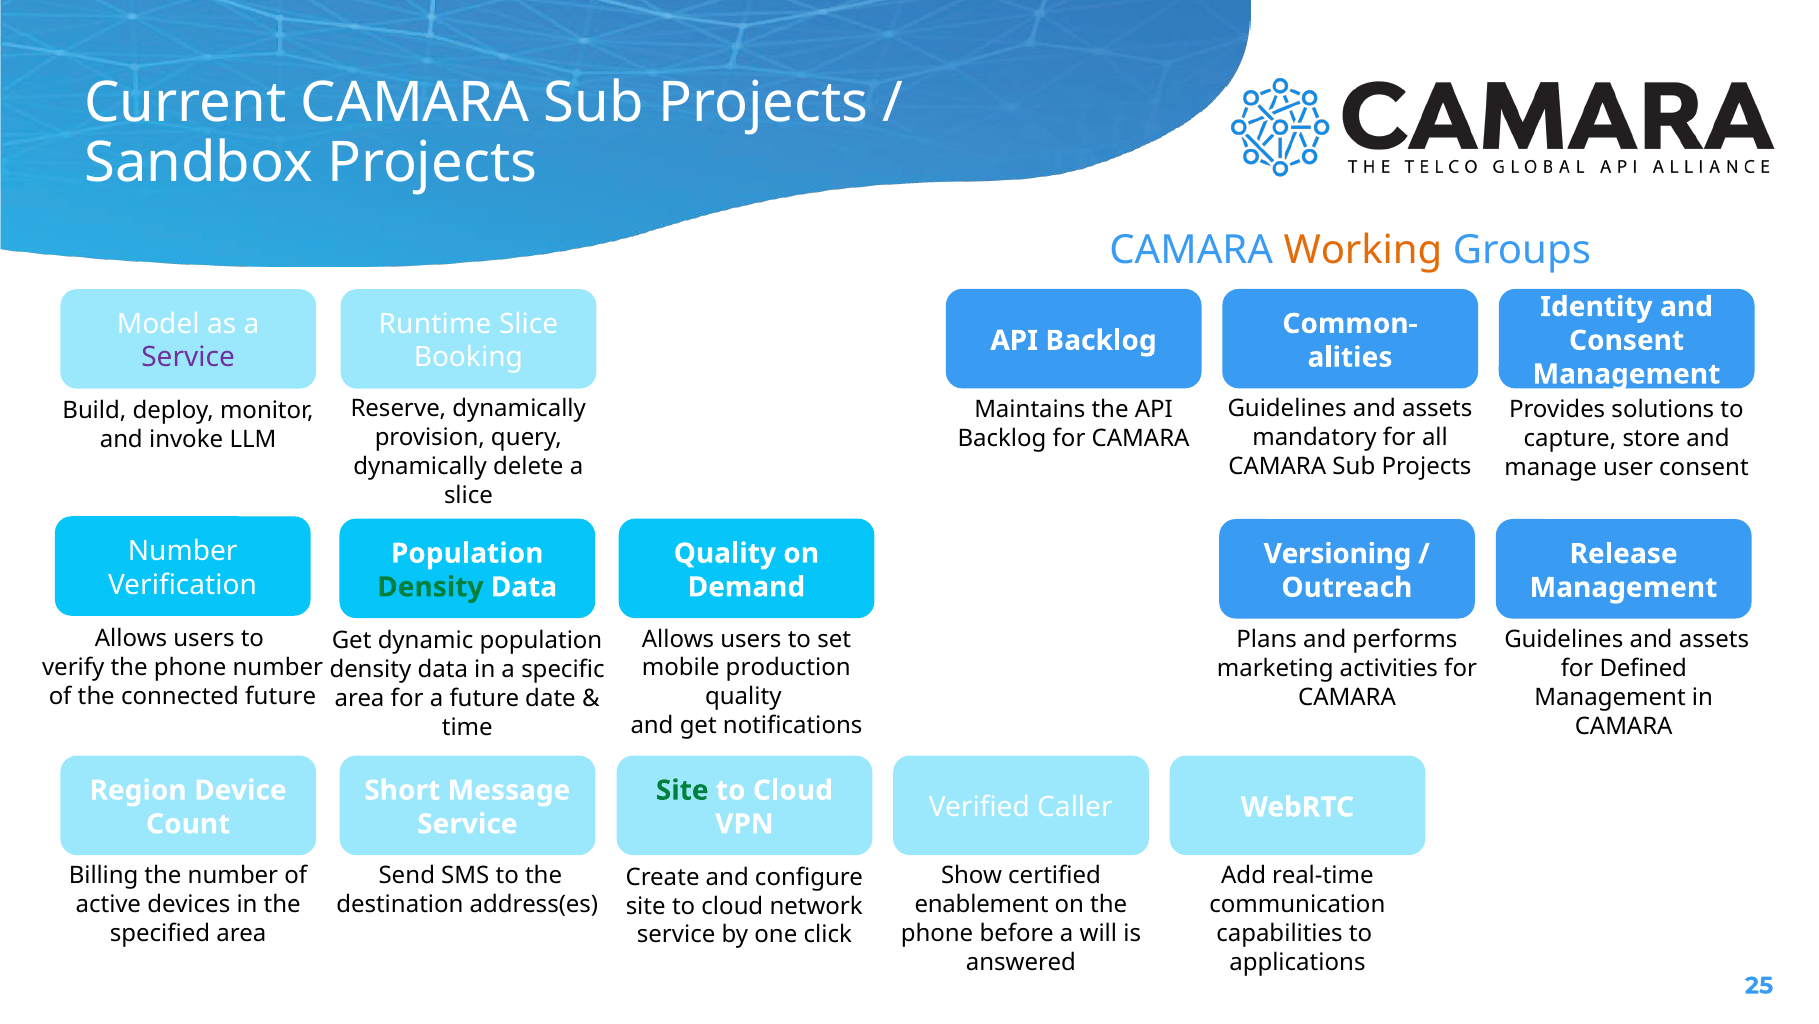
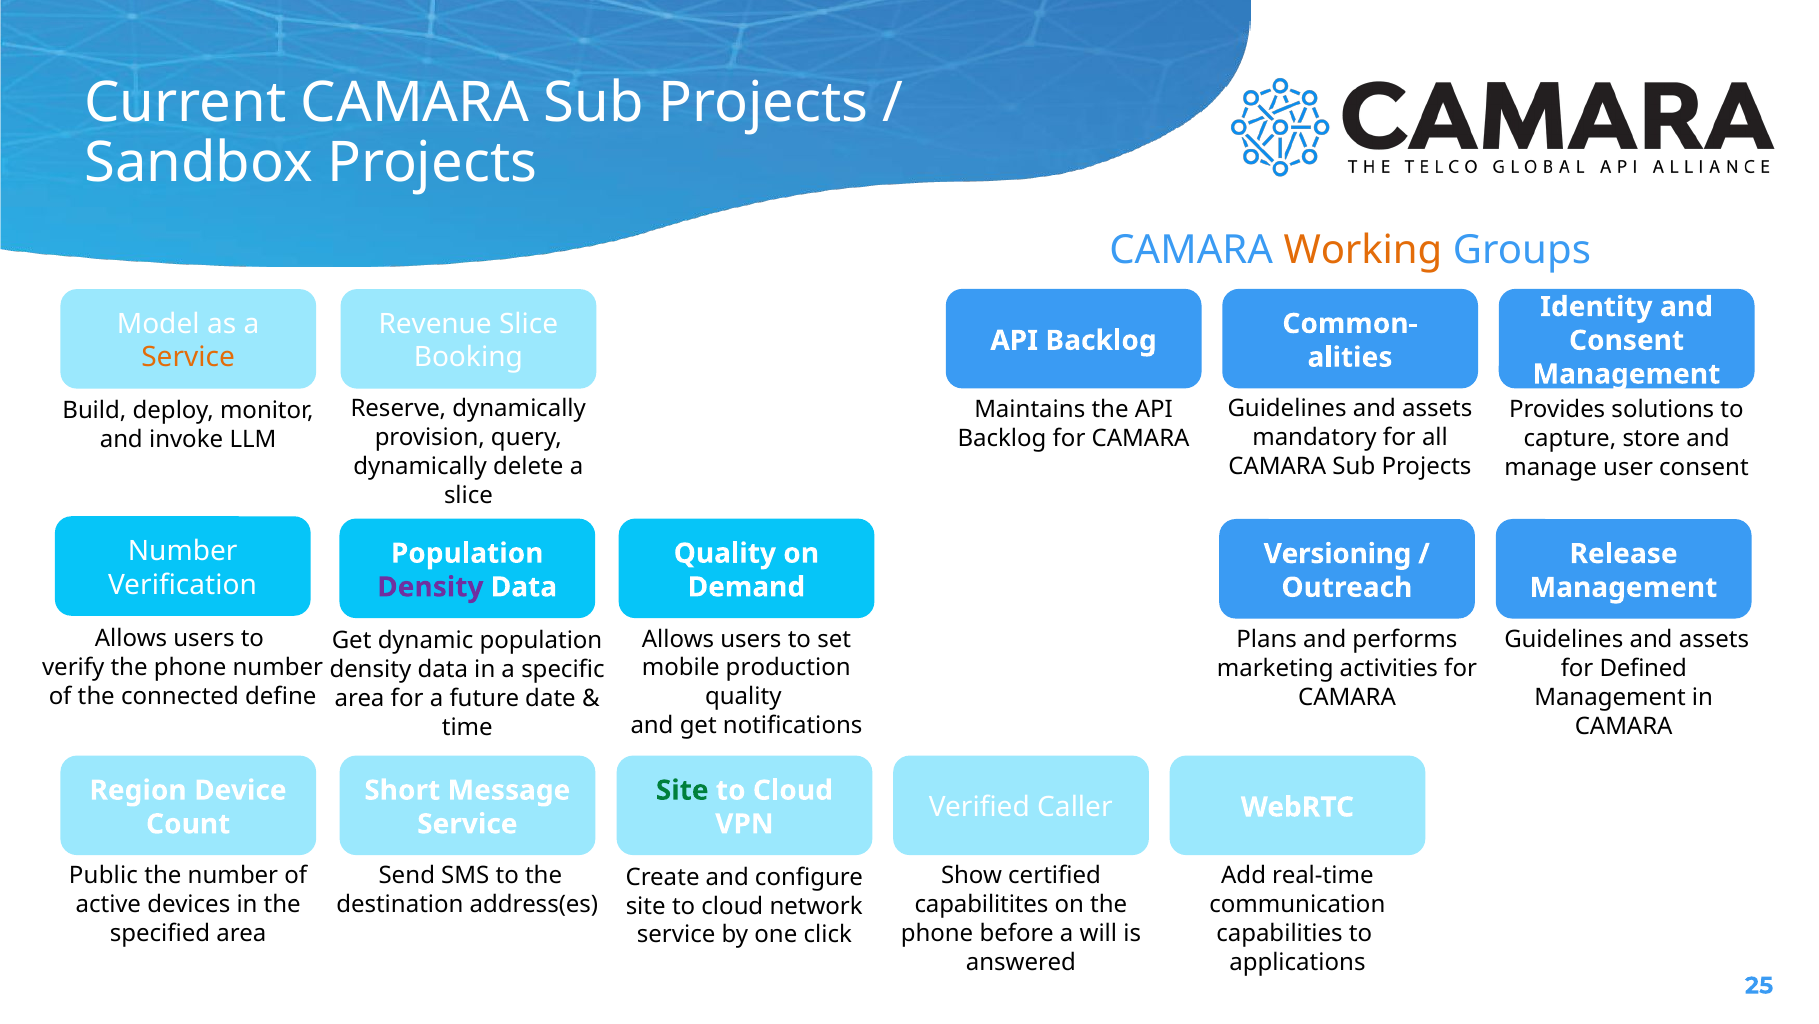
Runtime: Runtime -> Revenue (435, 324)
Service colour: purple -> orange (188, 358)
Density colour: green -> purple (430, 587)
connected future: future -> define (281, 696)
Billing: Billing -> Public (104, 876)
enablement: enablement -> capabilitites (981, 905)
